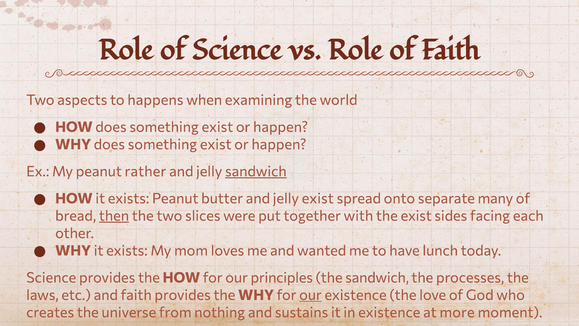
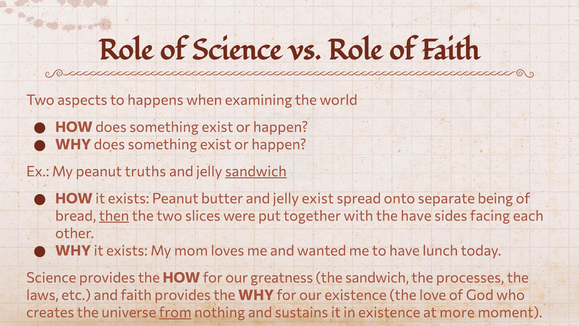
rather: rather -> truths (145, 171)
many: many -> being (495, 198)
the exist: exist -> have (416, 216)
principles: principles -> greatness (282, 277)
our underline: present -> none (310, 295)
from underline: none -> present (175, 312)
